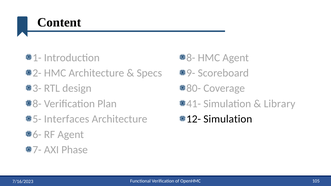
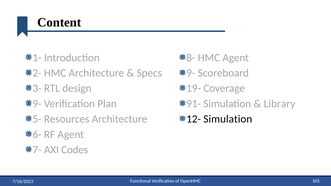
80-: 80- -> 19- (194, 88)
8-: 8- -> 9- (37, 104)
41-: 41- -> 91- (194, 104)
Interfaces: Interfaces -> Resources (67, 119)
Phase: Phase -> Codes (75, 150)
